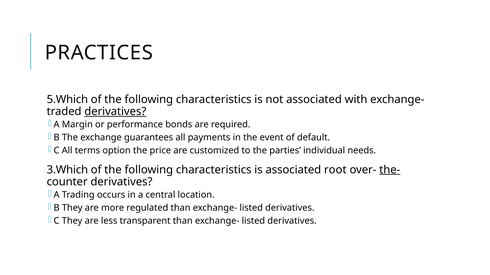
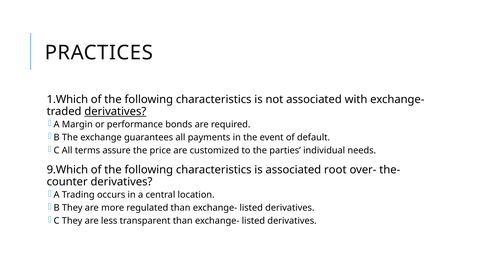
5.Which: 5.Which -> 1.Which (67, 100)
option: option -> assure (117, 151)
3.Which: 3.Which -> 9.Which (67, 170)
the- underline: present -> none (390, 170)
